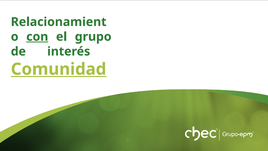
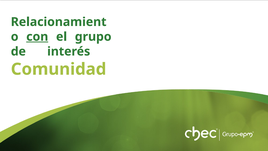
Comunidad underline: present -> none (59, 69)
